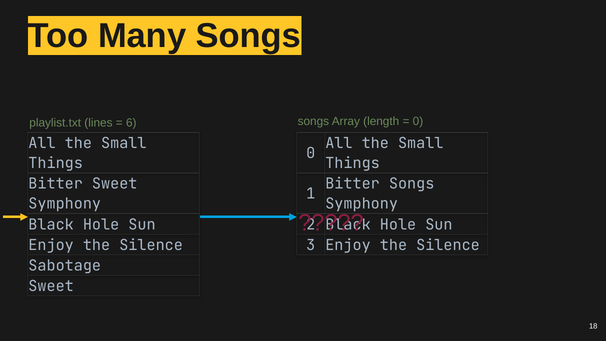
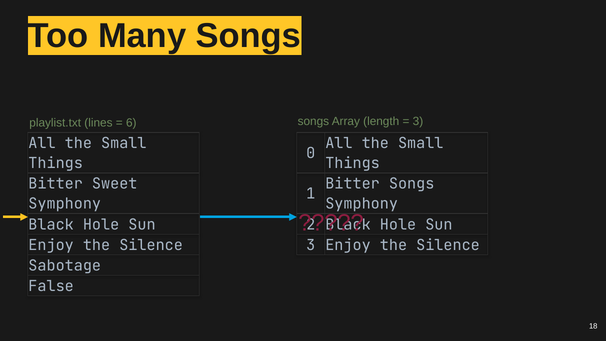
0: 0 -> 3 (418, 121)
Sweet: Sweet -> False (51, 286)
